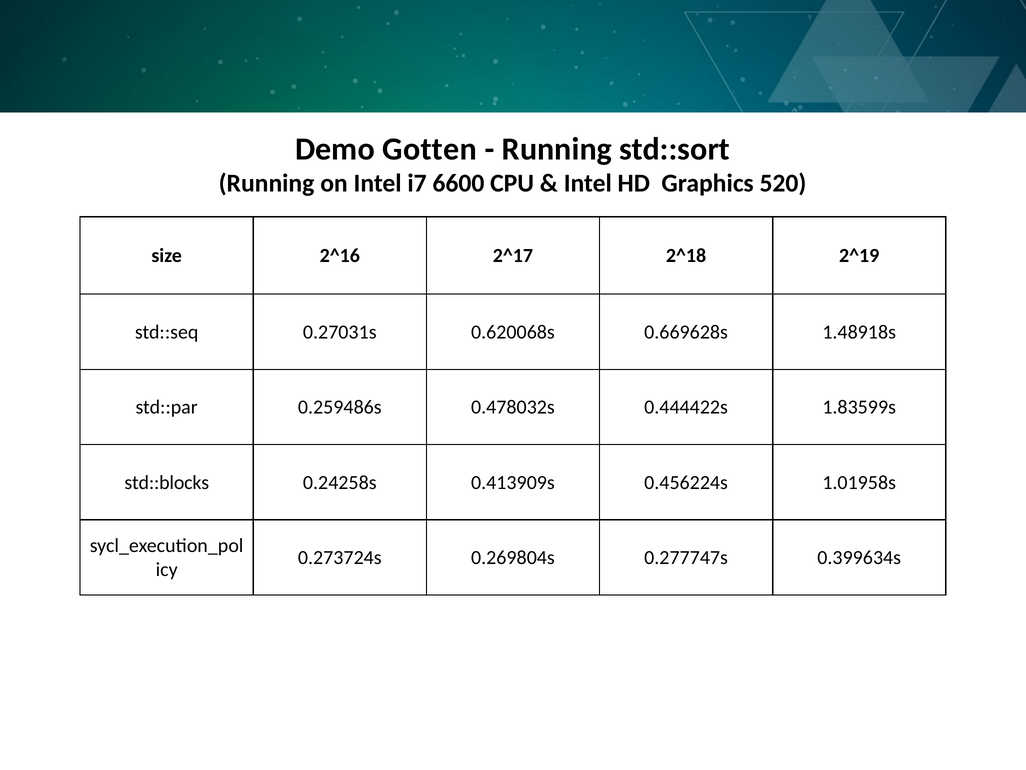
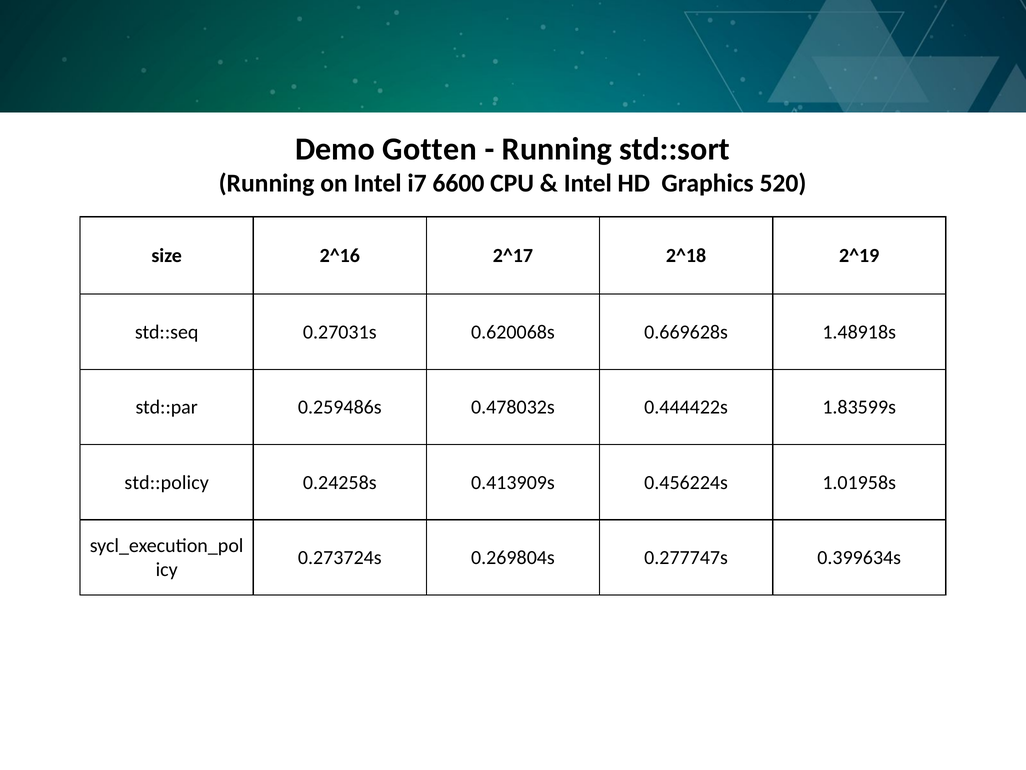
std::blocks: std::blocks -> std::policy (167, 482)
